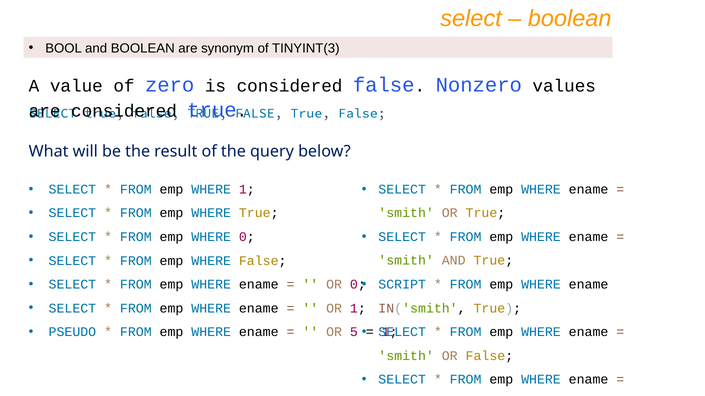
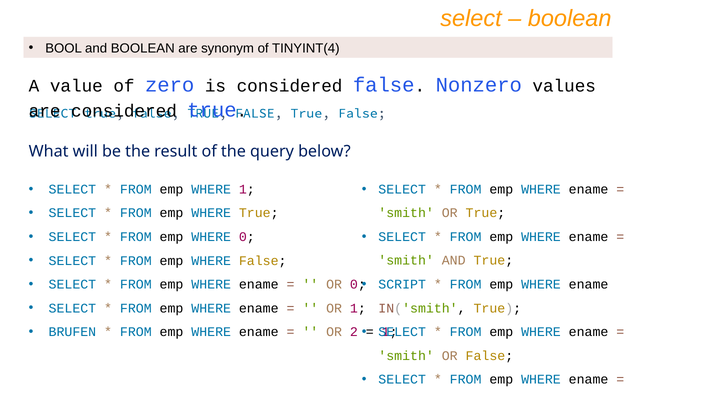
TINYINT(3: TINYINT(3 -> TINYINT(4 (306, 48)
PSEUDO: PSEUDO -> BRUFEN (72, 332)
5: 5 -> 2 (354, 332)
